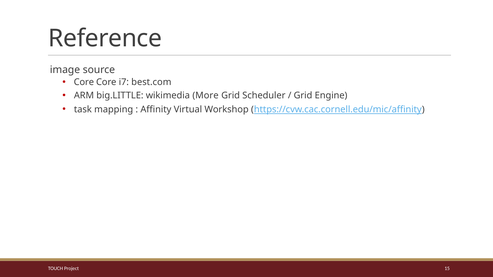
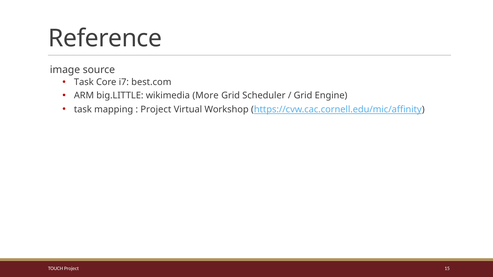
Core: Core -> Task (84, 82)
Affinity: Affinity -> Project (156, 110)
